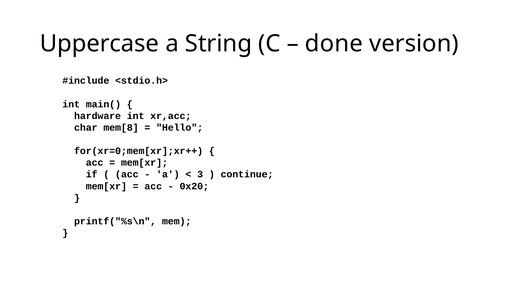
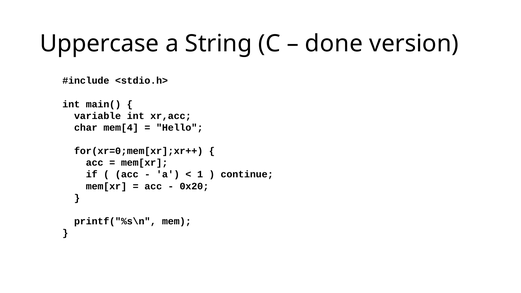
hardware: hardware -> variable (98, 116)
mem[8: mem[8 -> mem[4 (121, 128)
3: 3 -> 1 (200, 174)
